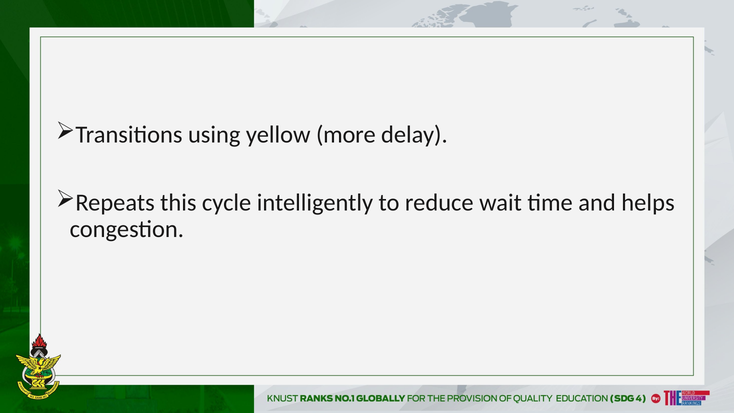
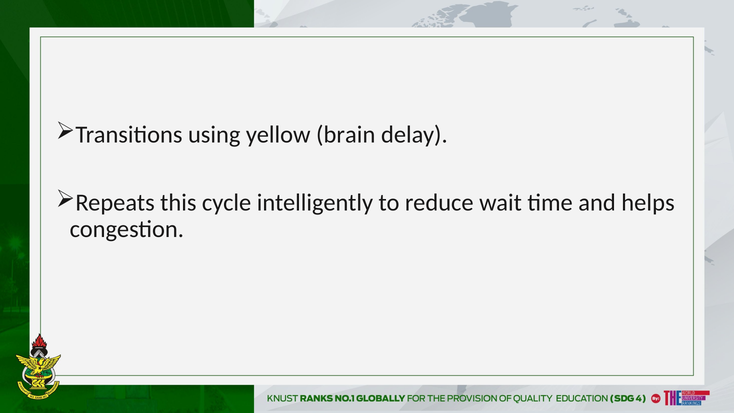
more: more -> brain (346, 134)
